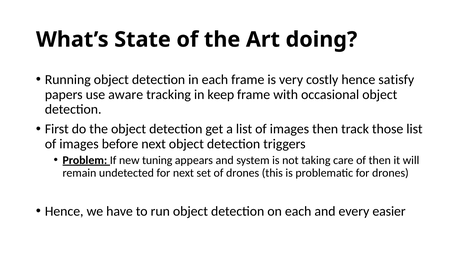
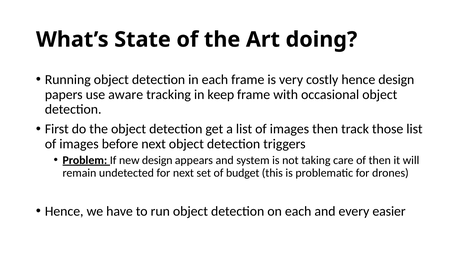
hence satisfy: satisfy -> design (396, 80)
new tuning: tuning -> design (157, 160)
of drones: drones -> budget (243, 173)
